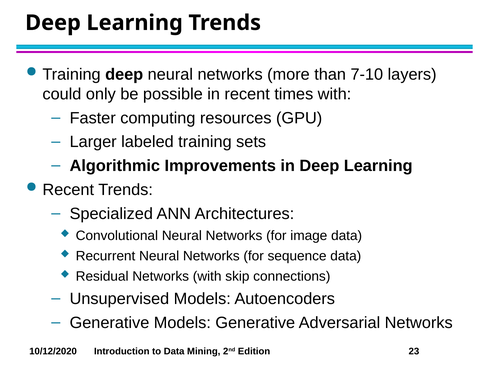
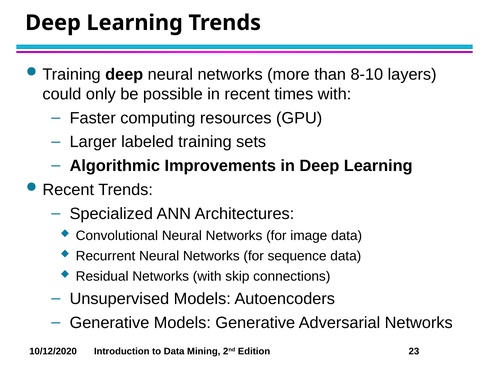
7-10: 7-10 -> 8-10 (367, 74)
